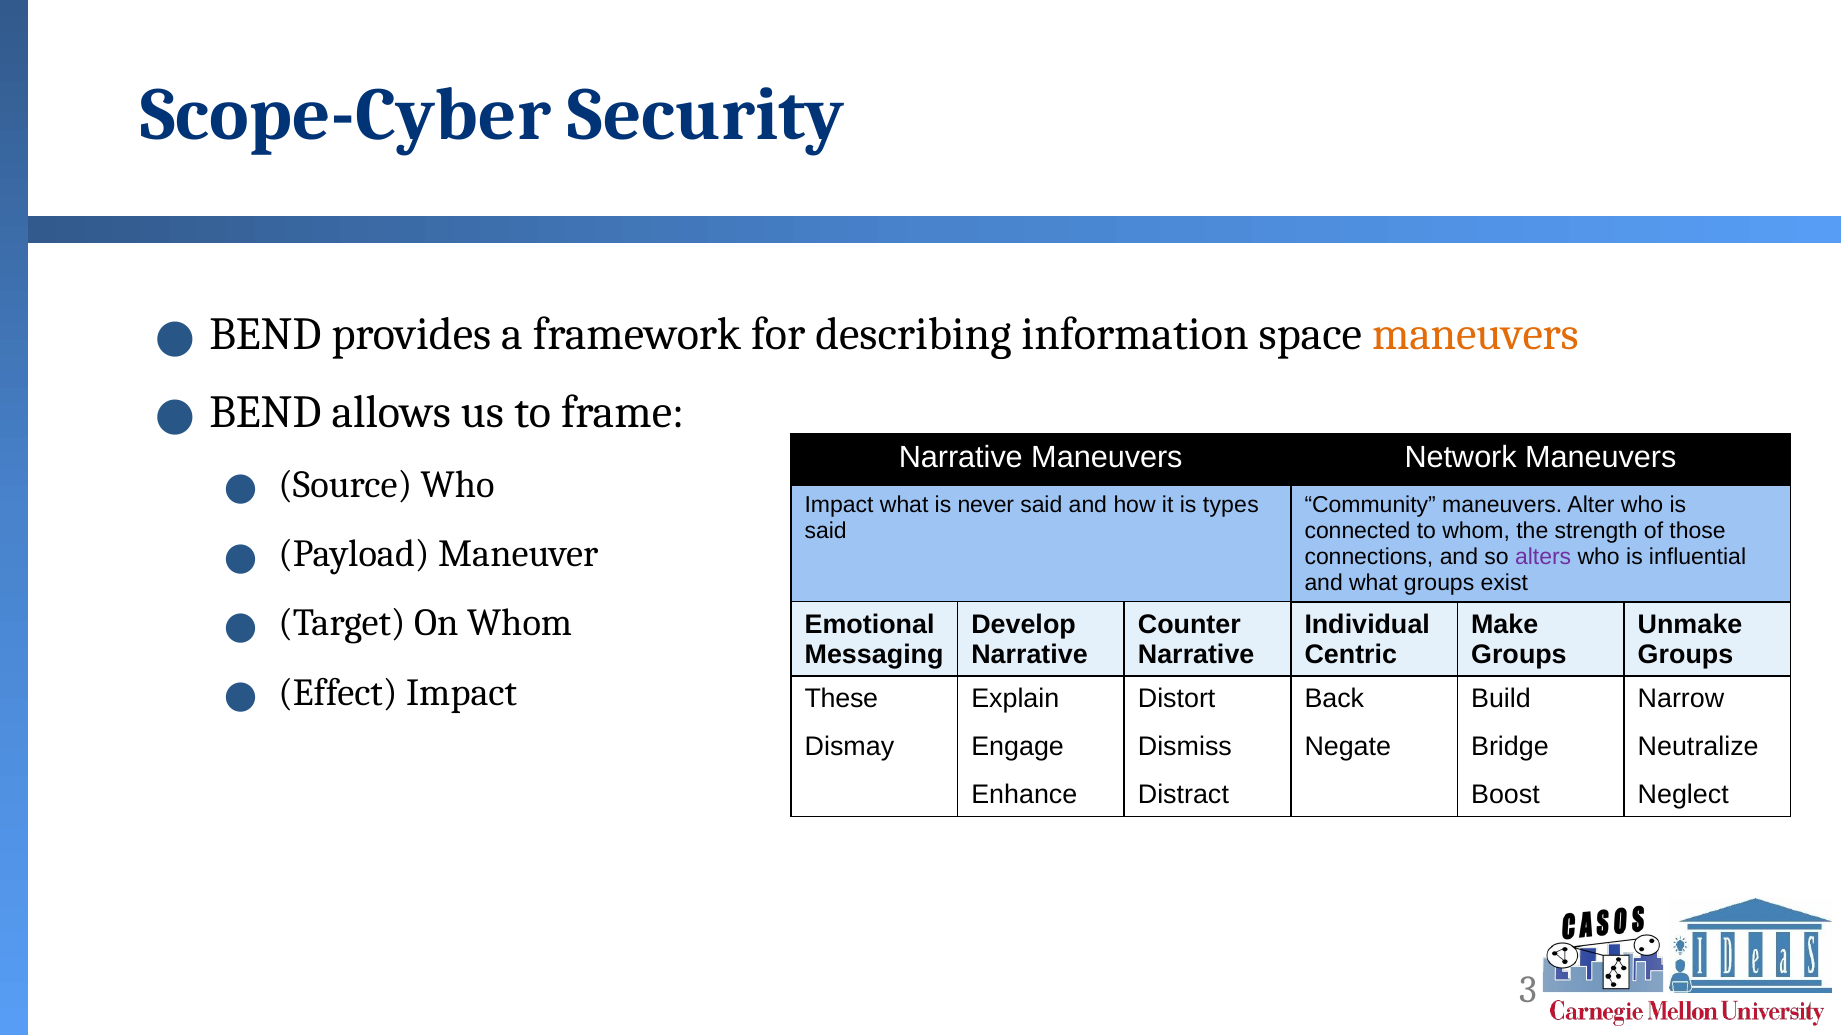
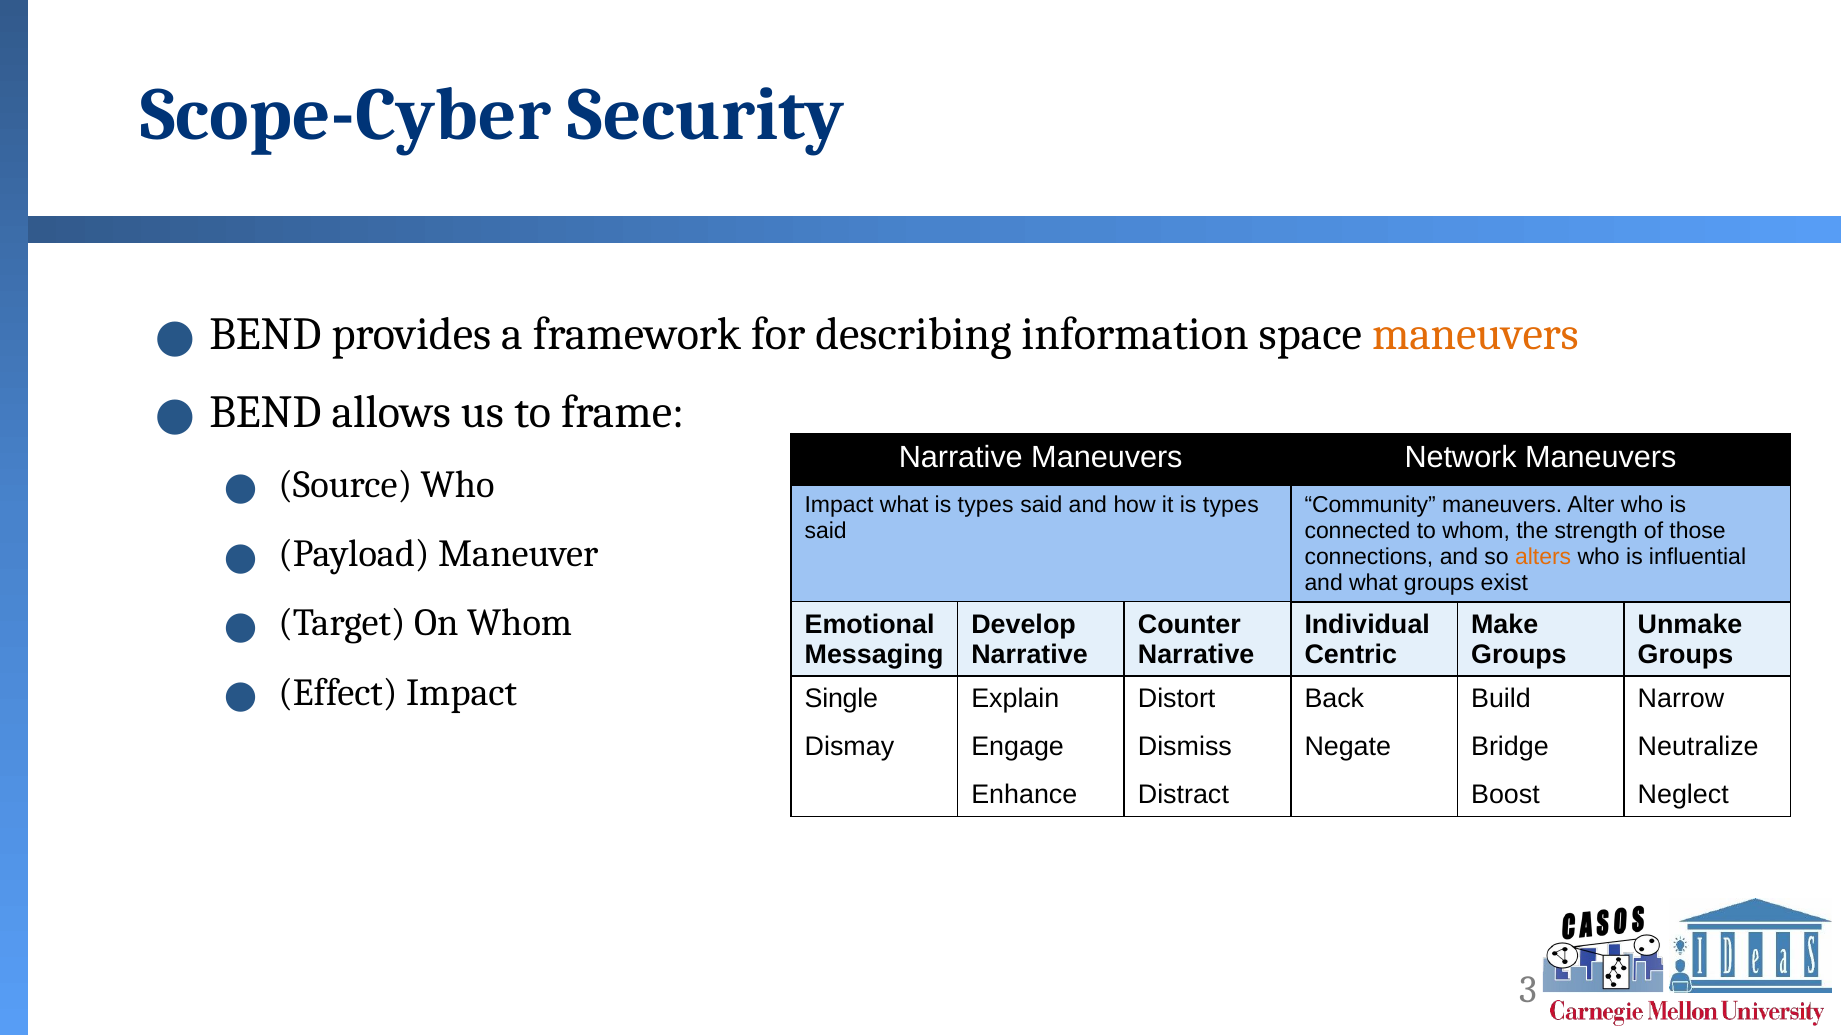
what is never: never -> types (986, 505)
alters colour: purple -> orange (1543, 557)
These: These -> Single (841, 699)
